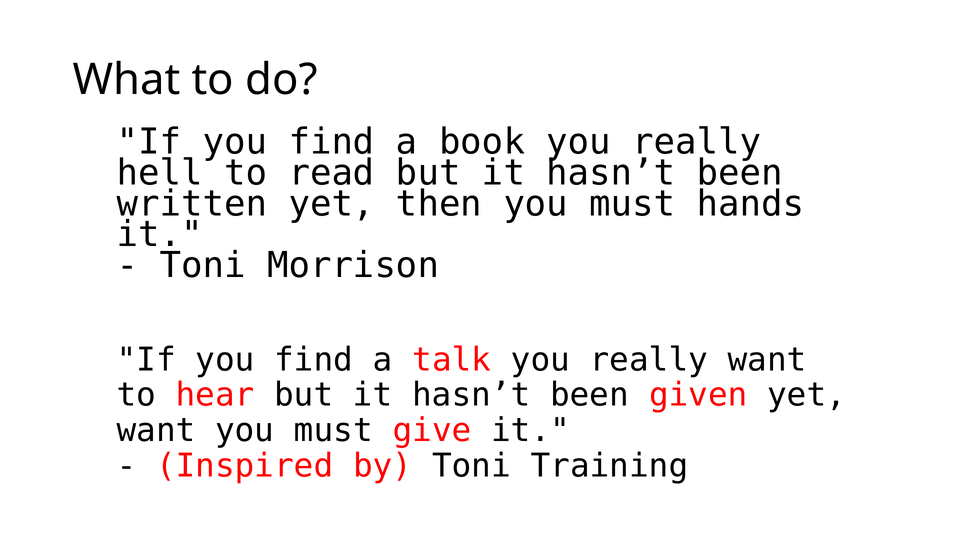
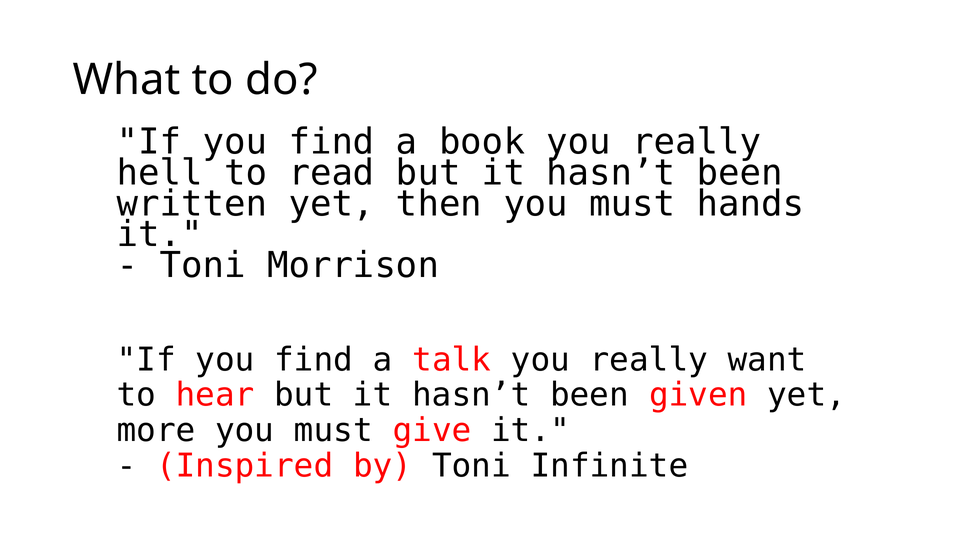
want: want -> more (156, 431)
Training: Training -> Infinite (609, 466)
